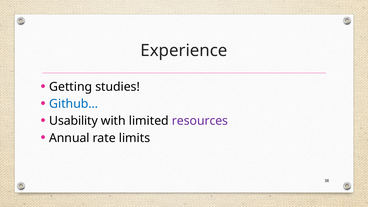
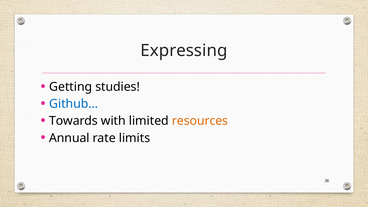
Experience: Experience -> Expressing (184, 50)
Usability: Usability -> Towards (74, 121)
resources colour: purple -> orange (200, 121)
